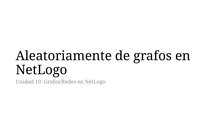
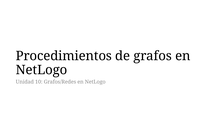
Aleatoriamente: Aleatoriamente -> Procedimientos (64, 56)
